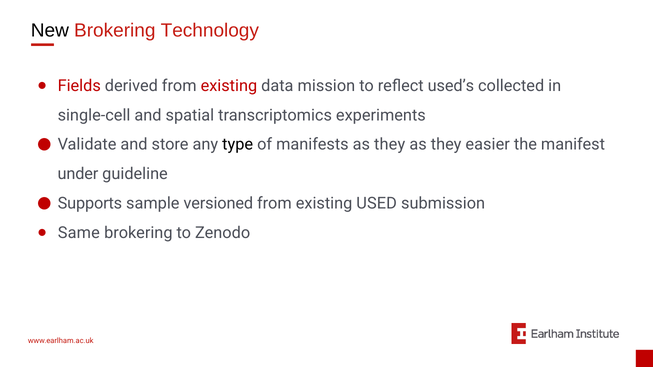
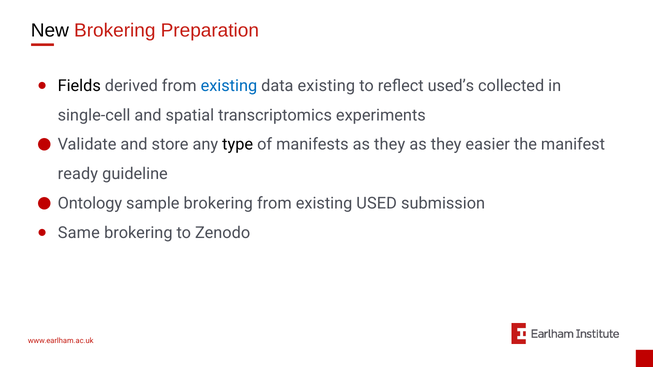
Technology: Technology -> Preparation (210, 31)
Fields colour: red -> black (79, 86)
existing colour: red -> blue (229, 86)
data mission: mission -> existing (326, 86)
under: under -> ready (78, 174)
Supports: Supports -> Ontology (90, 203)
sample versioned: versioned -> brokering (218, 203)
